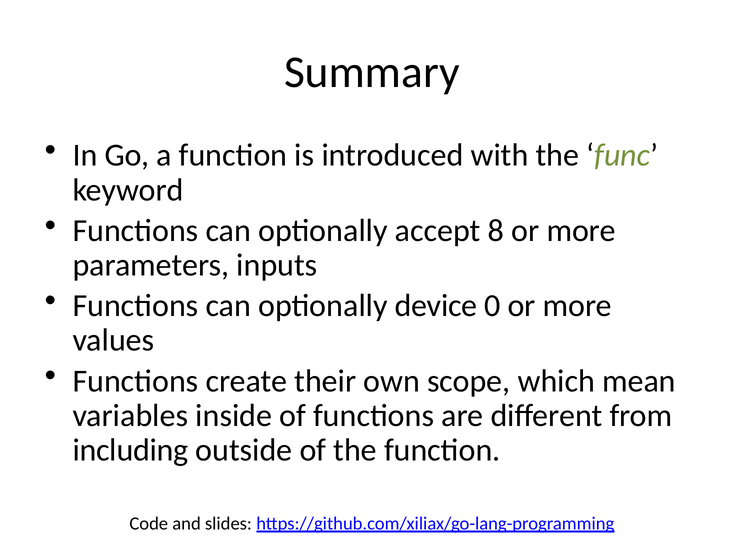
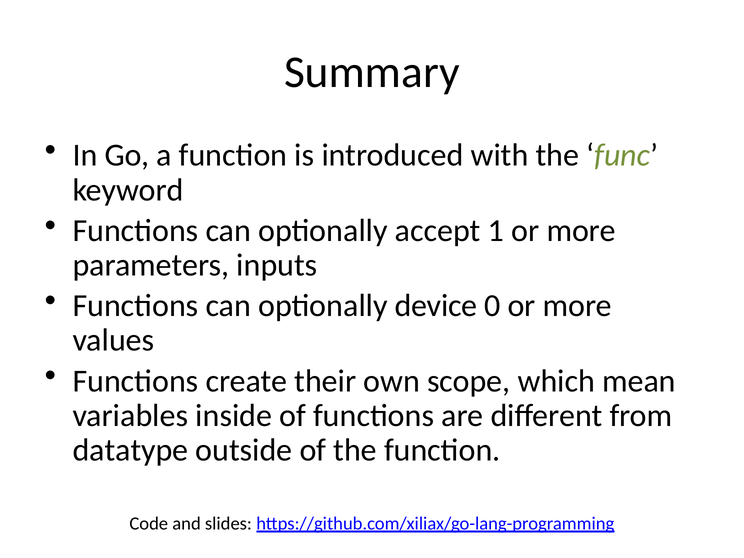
8: 8 -> 1 (496, 231)
including: including -> datatype (130, 450)
